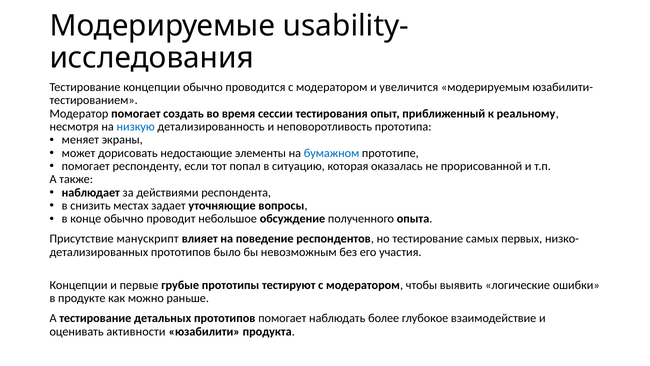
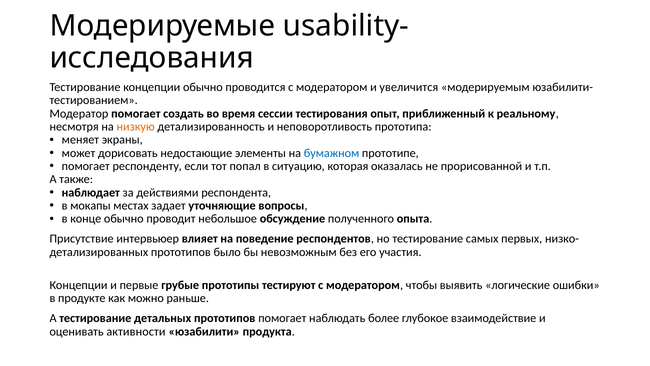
низкую colour: blue -> orange (136, 127)
снизить: снизить -> мокапы (90, 206)
манускрипт: манускрипт -> интервьюер (148, 239)
